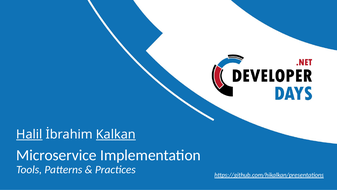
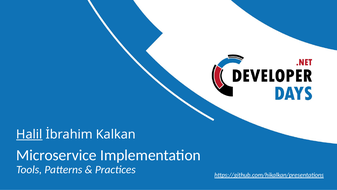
Kalkan underline: present -> none (116, 134)
